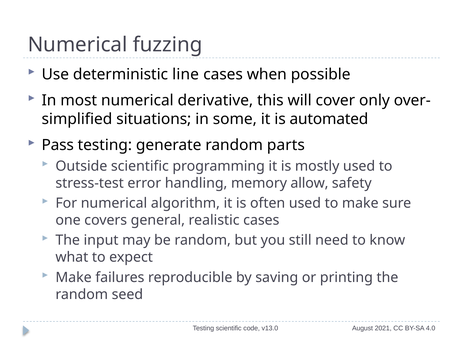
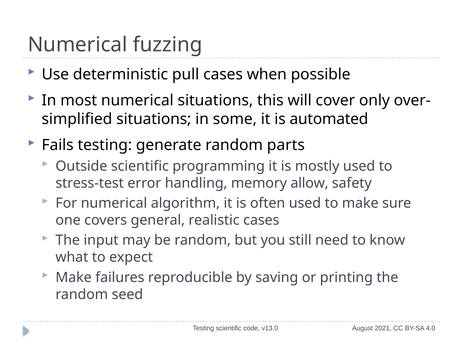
line: line -> pull (186, 74)
numerical derivative: derivative -> situations (215, 101)
Pass: Pass -> Fails (58, 145)
